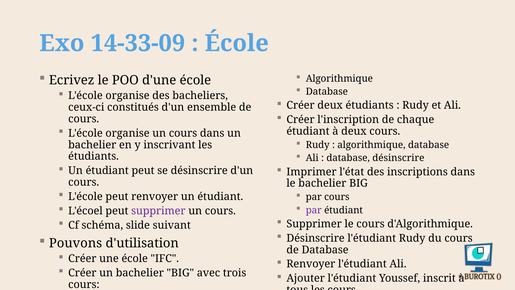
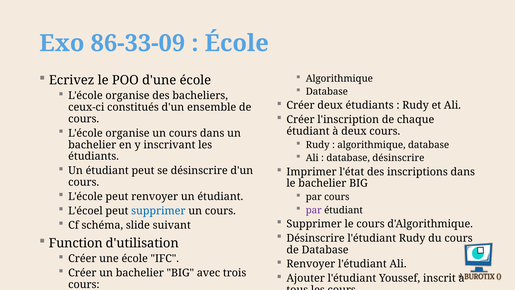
14-33-09: 14-33-09 -> 86-33-09 (138, 43)
supprimer colour: purple -> blue (158, 211)
Pouvons: Pouvons -> Function (76, 243)
